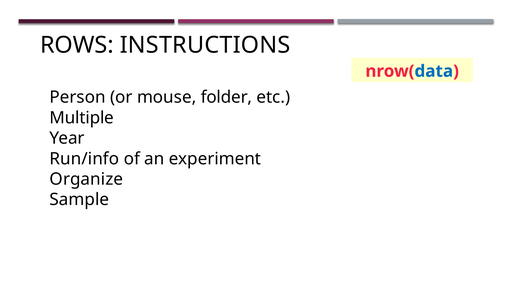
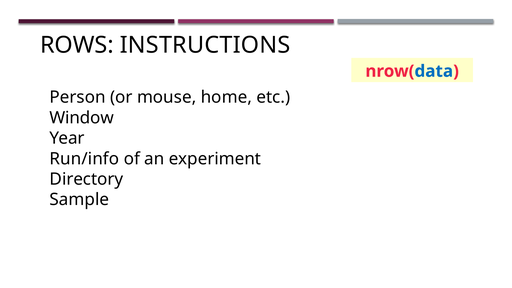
folder: folder -> home (226, 97)
Multiple: Multiple -> Window (82, 118)
Organize: Organize -> Directory (86, 179)
